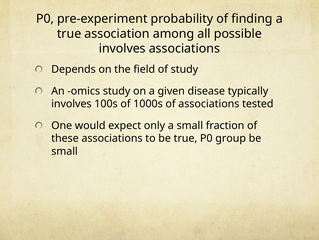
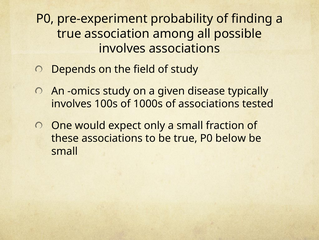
group: group -> below (231, 138)
